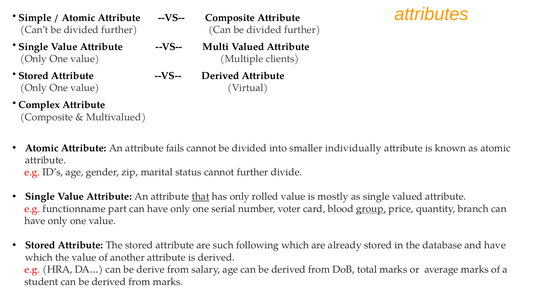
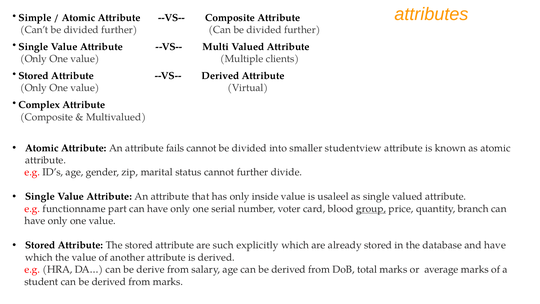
individually: individually -> studentview (353, 148)
that underline: present -> none (201, 196)
rolled: rolled -> inside (265, 196)
mostly: mostly -> usaleel (333, 196)
following: following -> explicitly (258, 245)
